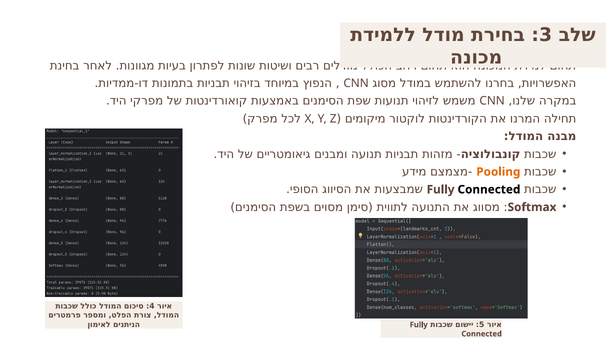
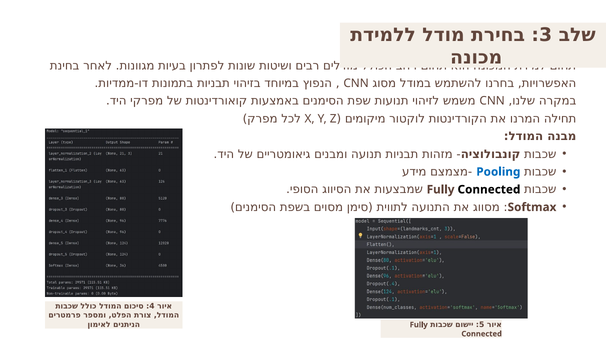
Pooling colour: orange -> blue (498, 172)
